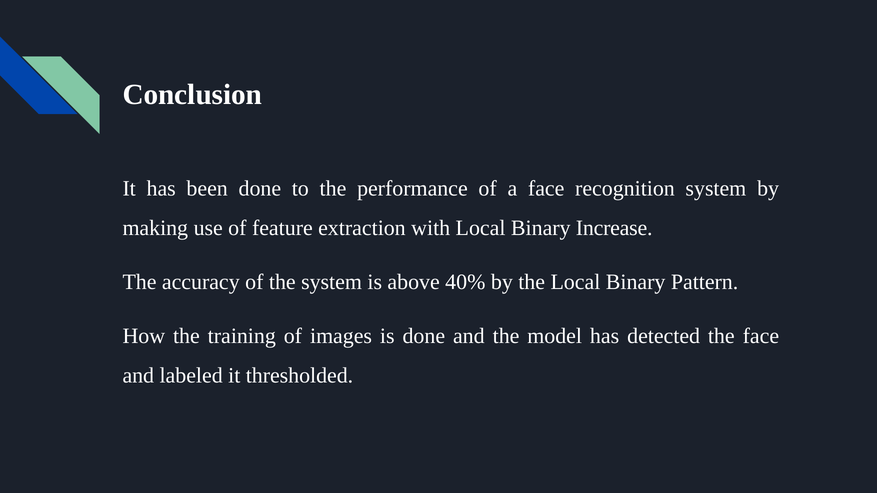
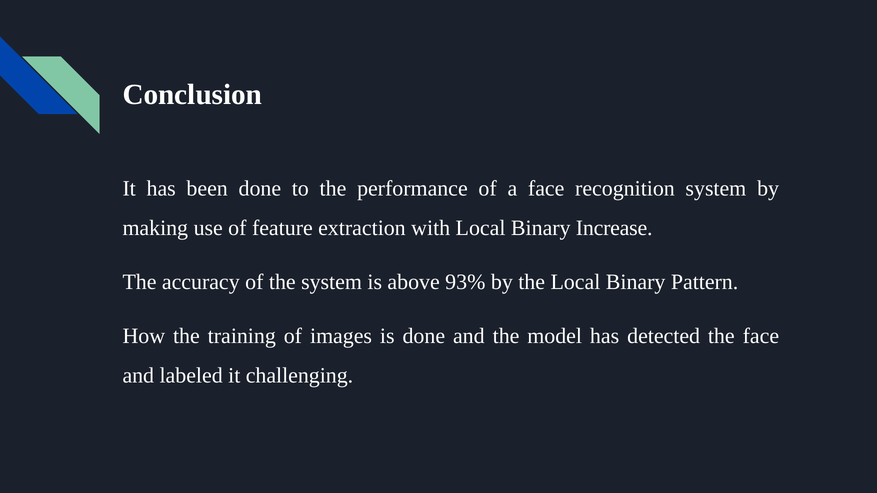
40%: 40% -> 93% (465, 282)
thresholded: thresholded -> challenging (299, 376)
